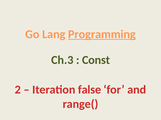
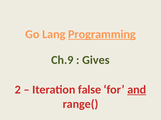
Ch.3: Ch.3 -> Ch.9 (62, 60)
Const: Const -> Gives (96, 60)
and underline: none -> present (137, 90)
